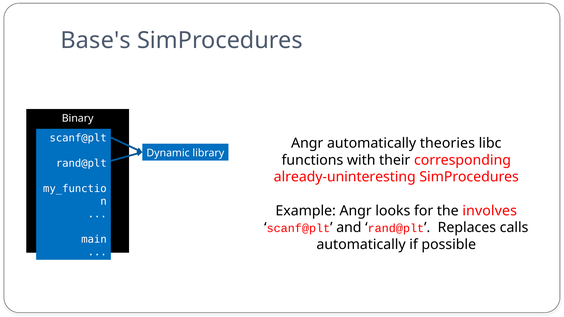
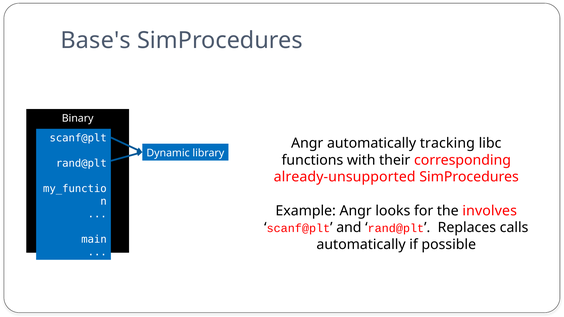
theories: theories -> tracking (447, 143)
already-uninteresting: already-uninteresting -> already-unsupported (345, 177)
